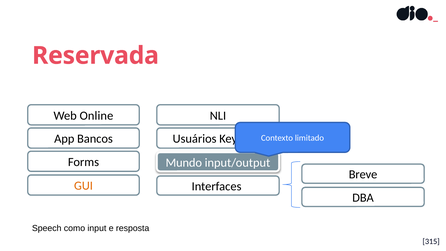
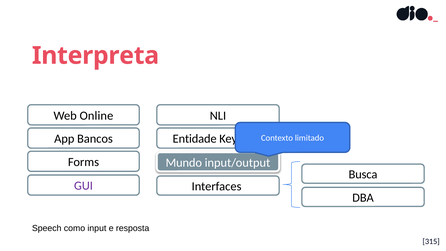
Reservada: Reservada -> Interpreta (95, 56)
Usuários: Usuários -> Entidade (195, 139)
Breve: Breve -> Busca (363, 174)
GUI colour: orange -> purple (83, 186)
